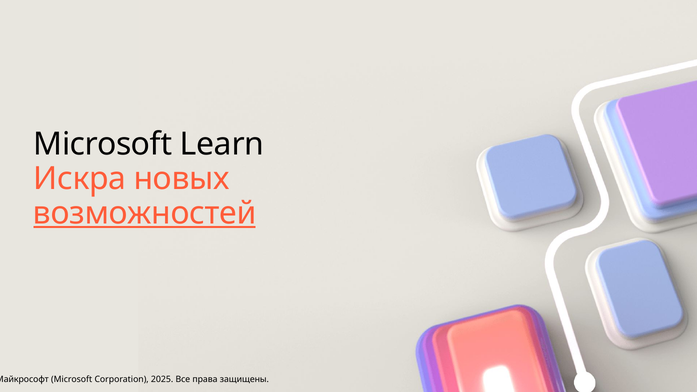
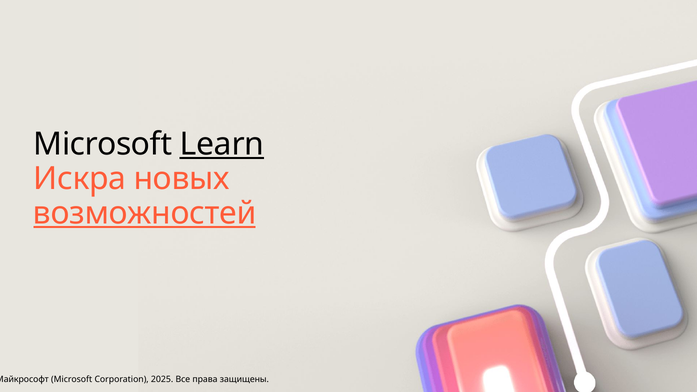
Learn underline: none -> present (222, 144)
